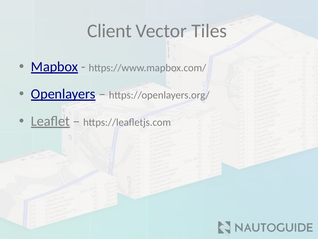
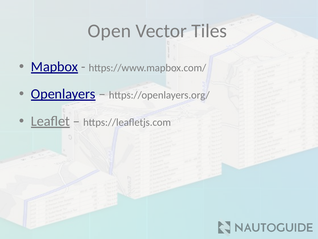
Client: Client -> Open (109, 31)
